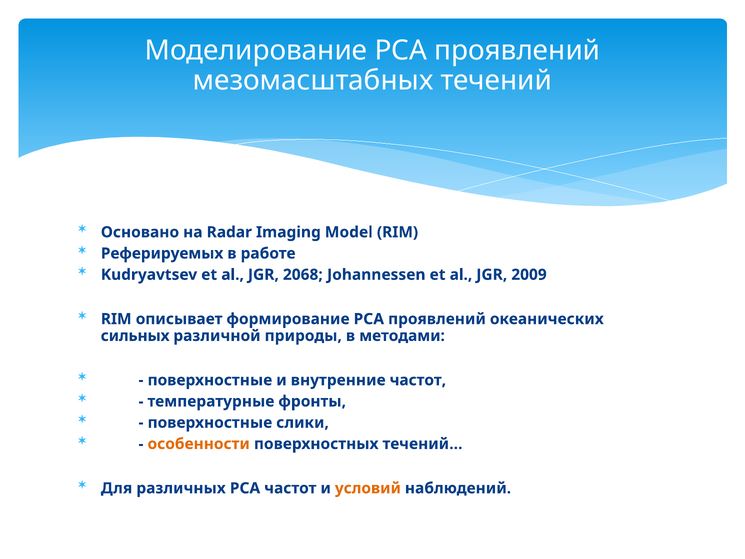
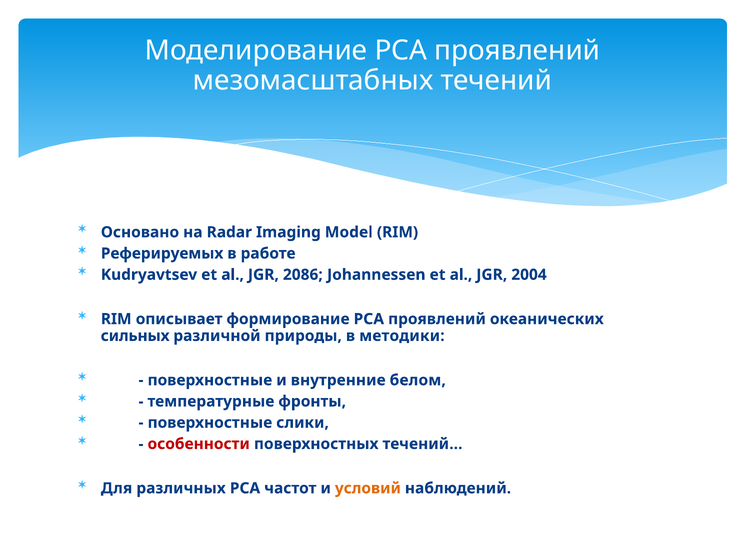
2068: 2068 -> 2086 (303, 275)
2009: 2009 -> 2004 (529, 275)
методами: методами -> методики (402, 336)
внутренние частот: частот -> белом (418, 380)
особенности colour: orange -> red (199, 444)
